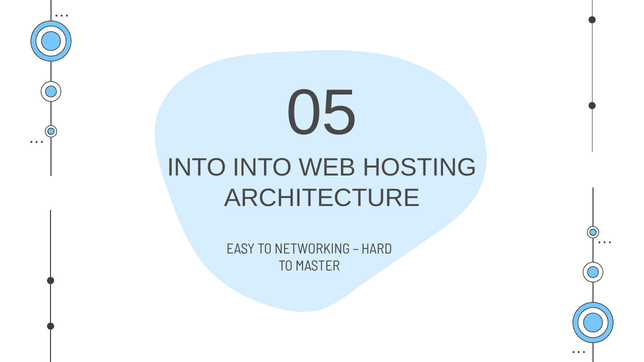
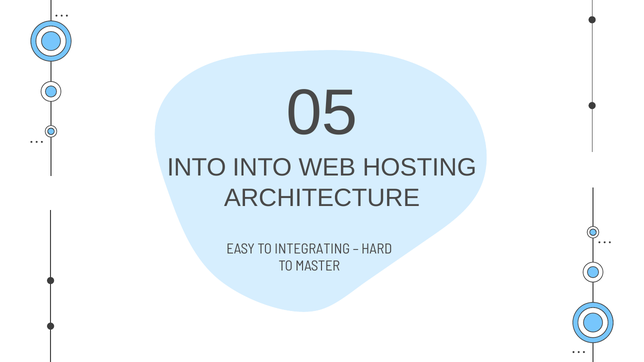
NETWORKING: NETWORKING -> INTEGRATING (312, 249)
